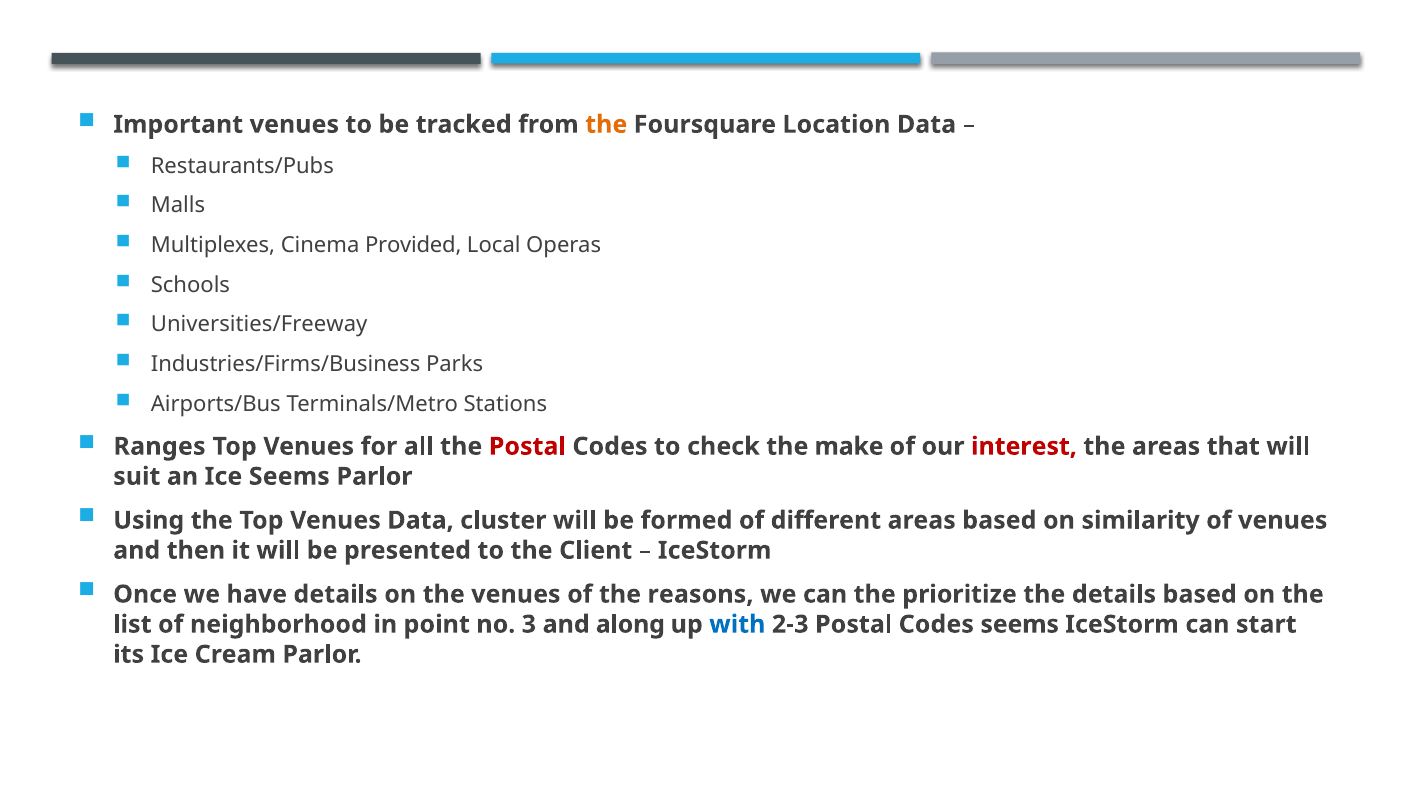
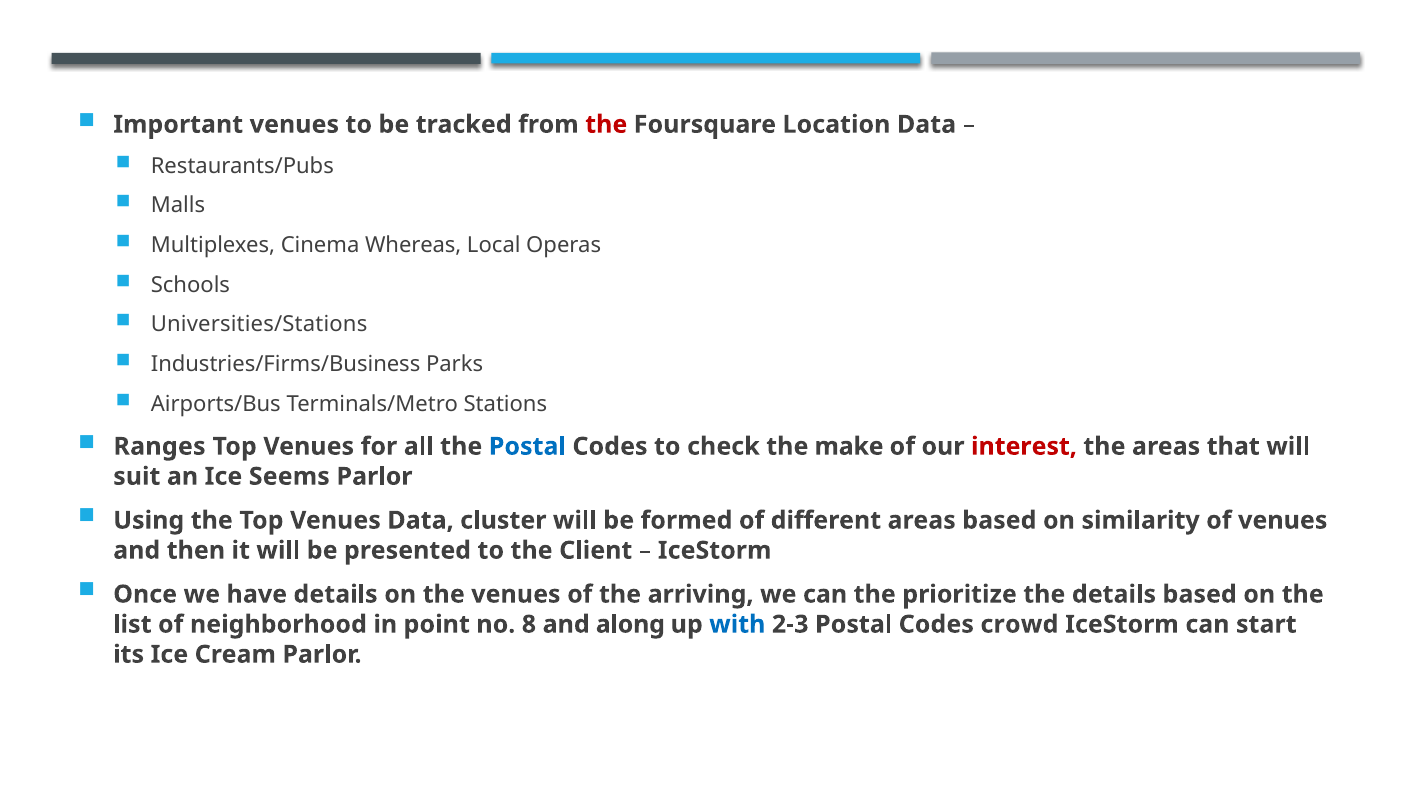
the colour: orange -> red (606, 125)
Provided: Provided -> Whereas (413, 245)
Universities/Freeway: Universities/Freeway -> Universities/Stations (259, 325)
Postal colour: red -> blue (527, 447)
reasons: reasons -> arriving (701, 594)
3: 3 -> 8 (529, 625)
Codes seems: seems -> crowd (1019, 625)
